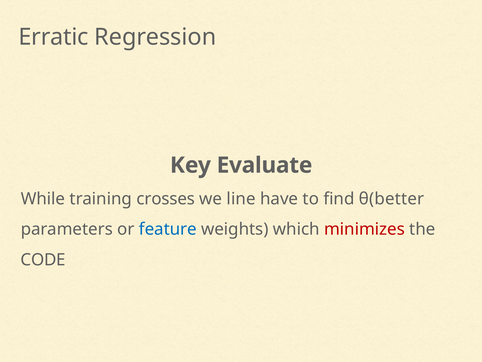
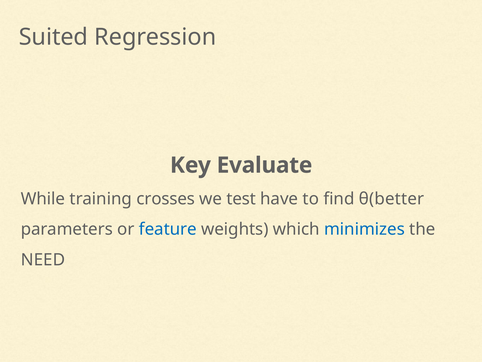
Erratic: Erratic -> Suited (53, 37)
line: line -> test (241, 199)
minimizes colour: red -> blue (364, 229)
CODE: CODE -> NEED (43, 260)
